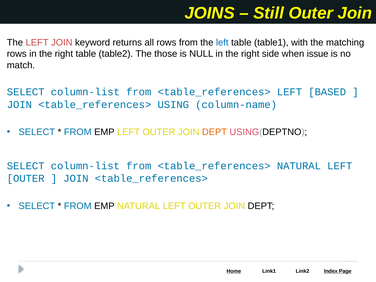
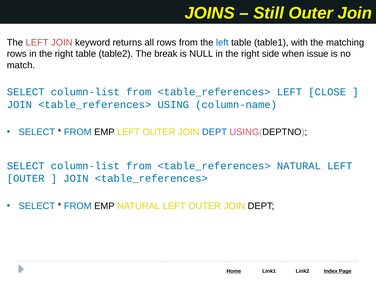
those: those -> break (166, 54)
BASED: BASED -> CLOSE (327, 92)
DEPT colour: orange -> blue (214, 132)
